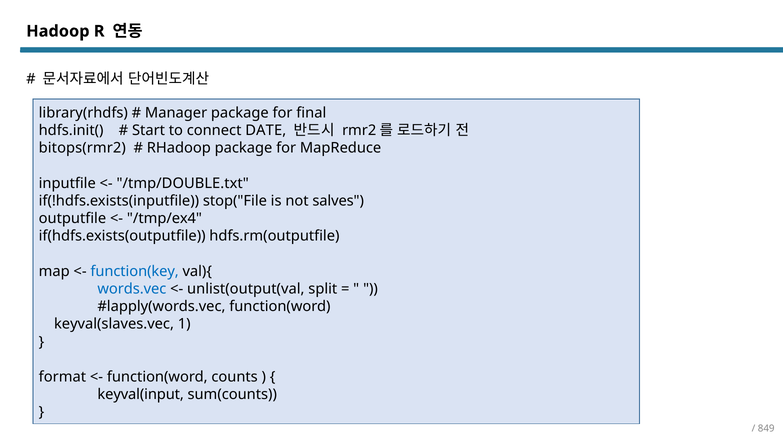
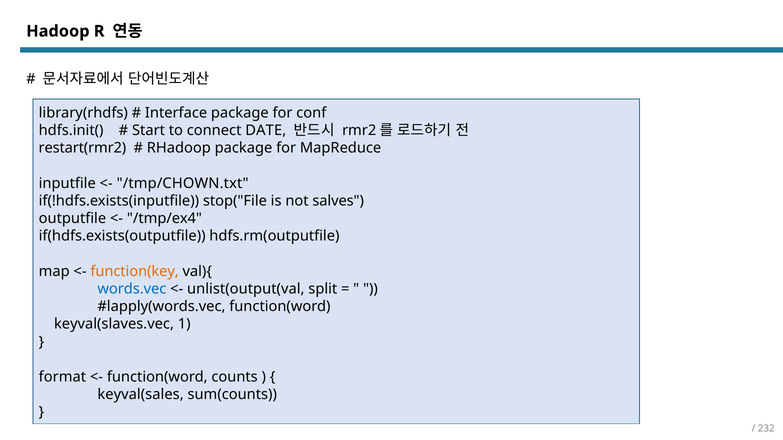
Manager: Manager -> Interface (176, 113)
final: final -> conf (311, 113)
bitops(rmr2: bitops(rmr2 -> restart(rmr2 (82, 148)
/tmp/DOUBLE.txt: /tmp/DOUBLE.txt -> /tmp/CHOWN.txt (183, 183)
function(key colour: blue -> orange (135, 272)
keyval(input: keyval(input -> keyval(sales (141, 395)
849: 849 -> 232 (766, 429)
